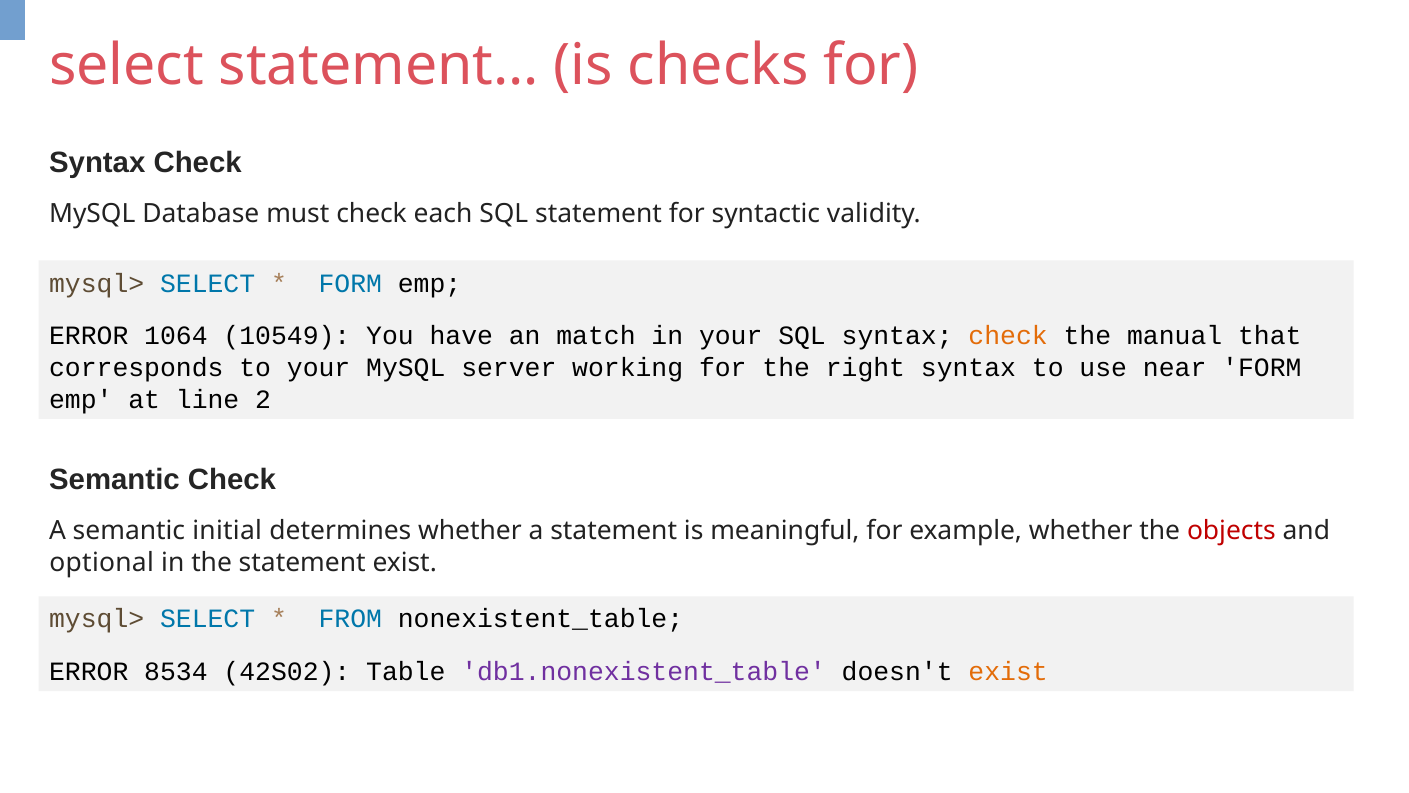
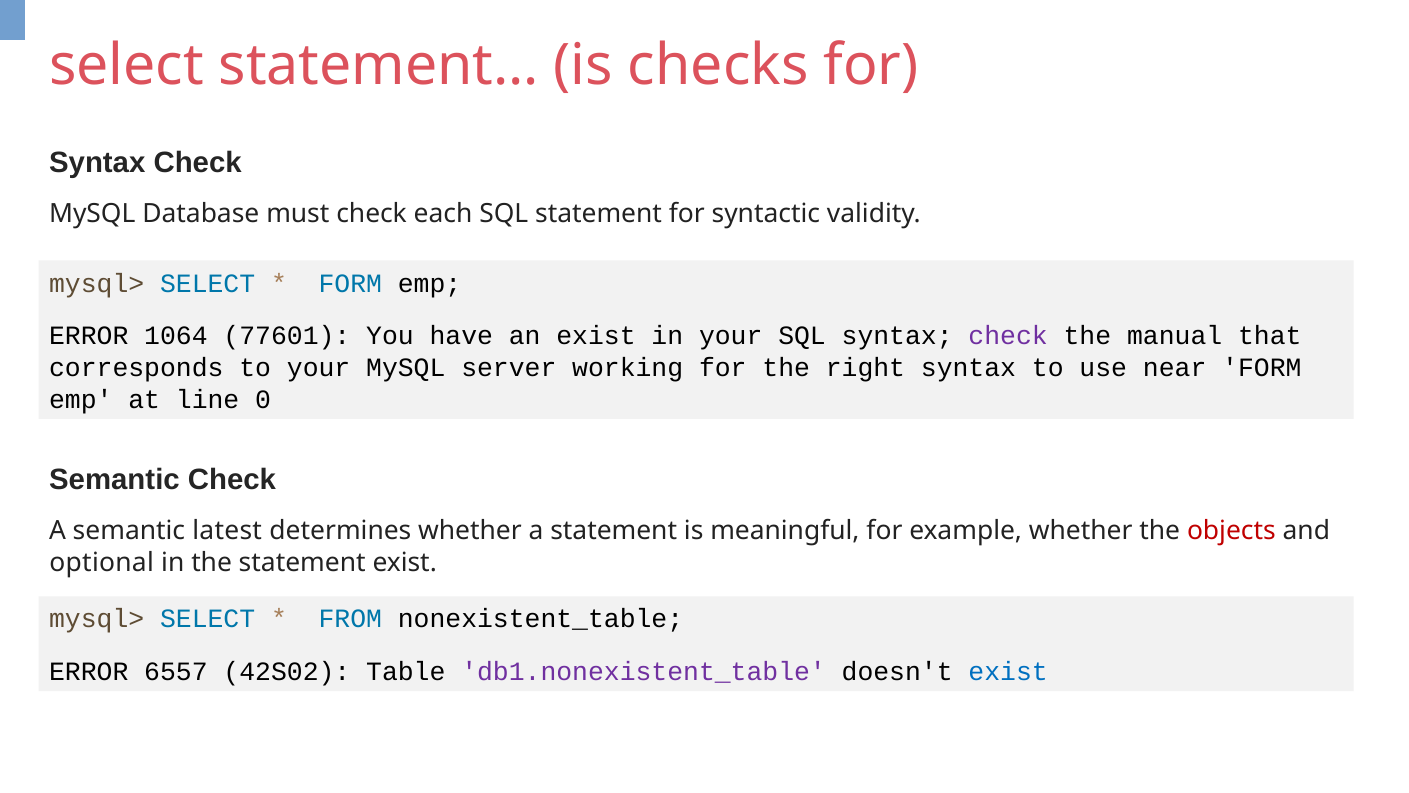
10549: 10549 -> 77601 (287, 336)
an match: match -> exist (596, 336)
check colour: orange -> purple (1008, 336)
2: 2 -> 0 (263, 399)
initial: initial -> latest (227, 530)
8534: 8534 -> 6557 (176, 672)
exist colour: orange -> blue (1008, 672)
